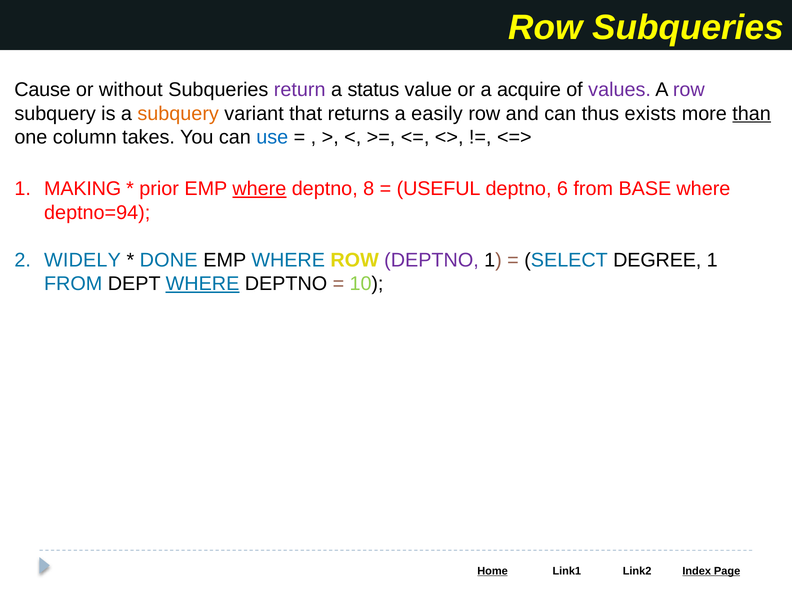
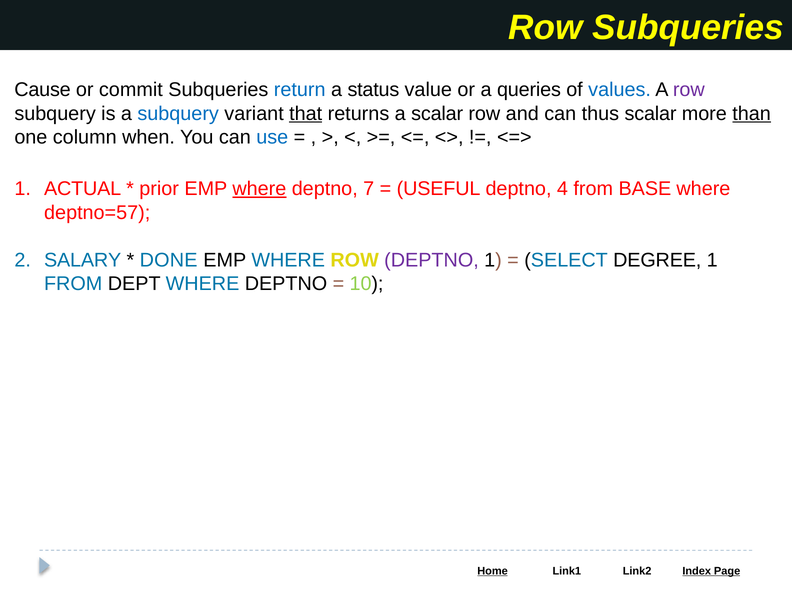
without: without -> commit (131, 90)
return colour: purple -> blue (300, 90)
acquire: acquire -> queries (529, 90)
values colour: purple -> blue (620, 90)
subquery colour: orange -> blue (178, 113)
that underline: none -> present (306, 113)
a easily: easily -> scalar (437, 113)
thus exists: exists -> scalar (651, 113)
takes: takes -> when (149, 137)
MAKING: MAKING -> ACTUAL (83, 189)
8: 8 -> 7 (369, 189)
6: 6 -> 4 (562, 189)
deptno=94: deptno=94 -> deptno=57 (97, 212)
WIDELY: WIDELY -> SALARY (83, 260)
WHERE underline: present -> none (203, 284)
